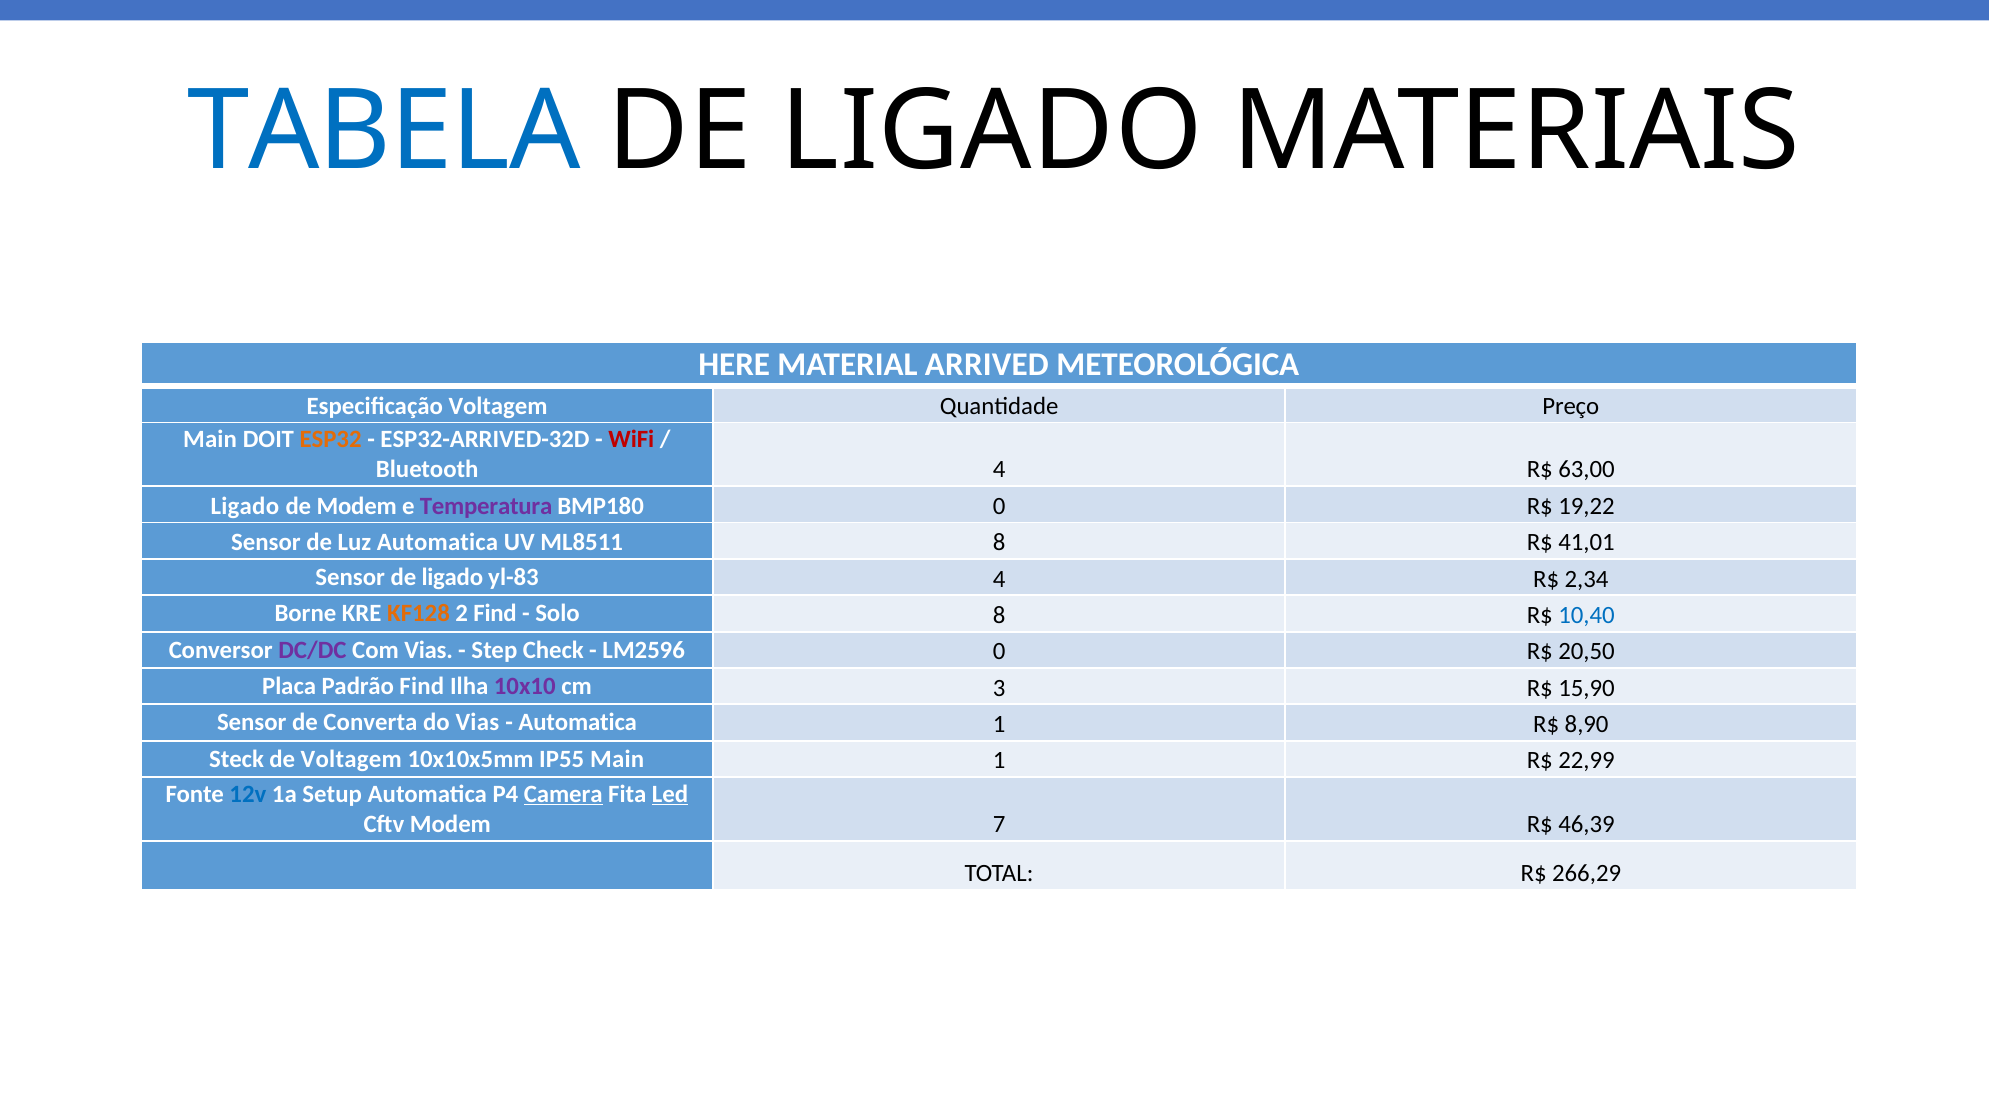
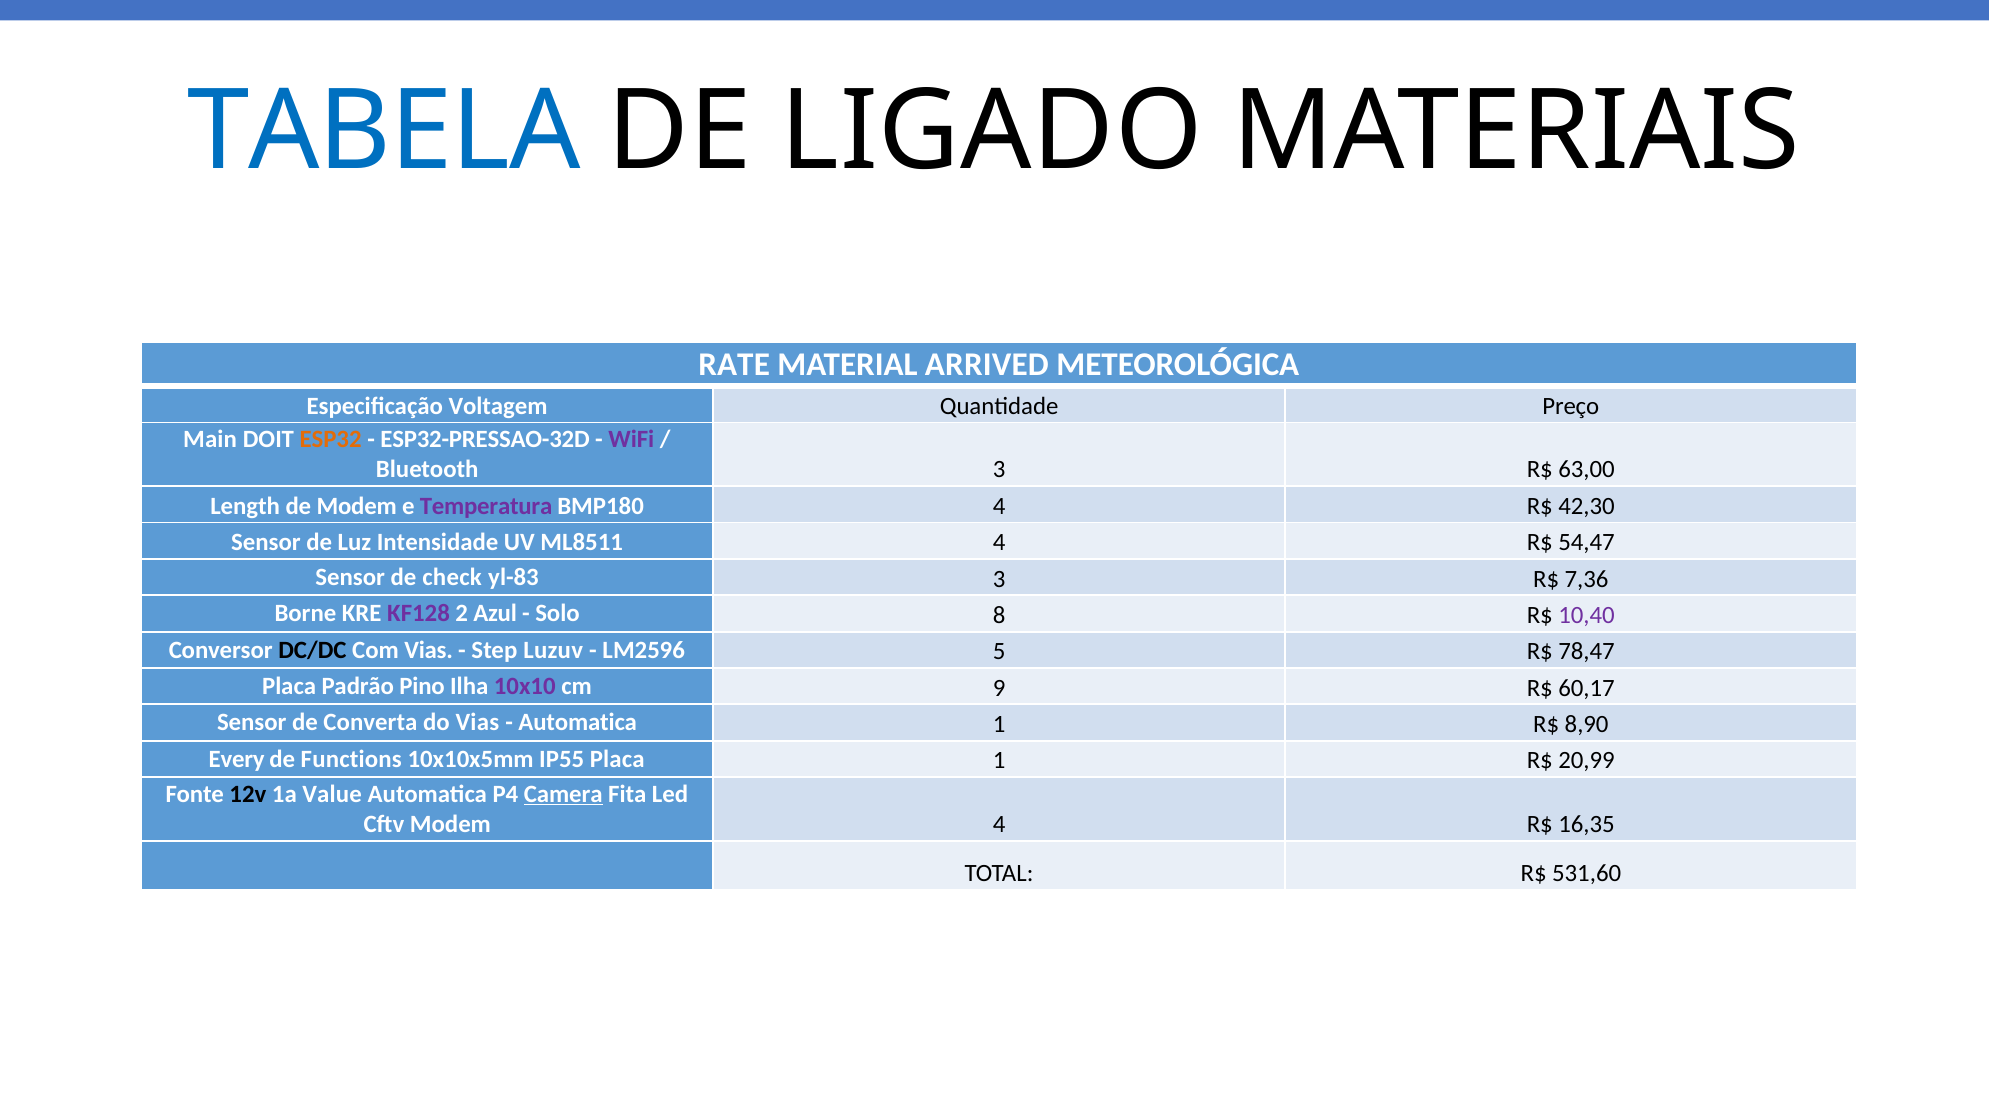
HERE: HERE -> RATE (734, 365)
ESP32-ARRIVED-32D: ESP32-ARRIVED-32D -> ESP32-PRESSAO-32D (485, 439)
WiFi colour: red -> purple (631, 439)
Bluetooth 4: 4 -> 3 (999, 470)
Ligado: Ligado -> Length (245, 506)
BMP180 0: 0 -> 4 (999, 506)
19,22: 19,22 -> 42,30 (1587, 506)
Luz Automatica: Automatica -> Intensidade (438, 542)
ML8511 8: 8 -> 4 (999, 542)
41,01: 41,01 -> 54,47 (1587, 542)
Sensor de ligado: ligado -> check (452, 577)
yl-83 4: 4 -> 3 (999, 579)
2,34: 2,34 -> 7,36 (1587, 579)
KF128 colour: orange -> purple (419, 614)
2 Find: Find -> Azul (495, 614)
10,40 colour: blue -> purple (1587, 615)
DC/DC colour: purple -> black (312, 650)
Check: Check -> Luzuv (553, 650)
LM2596 0: 0 -> 5 (999, 651)
20,50: 20,50 -> 78,47 (1587, 651)
Padrão Find: Find -> Pino (422, 686)
3: 3 -> 9 (999, 688)
15,90: 15,90 -> 60,17 (1587, 688)
Steck: Steck -> Every (237, 759)
de Voltagem: Voltagem -> Functions (351, 759)
IP55 Main: Main -> Placa (617, 759)
22,99: 22,99 -> 20,99 (1587, 761)
12v colour: blue -> black (248, 794)
Setup: Setup -> Value (332, 794)
Led underline: present -> none (670, 794)
Modem 7: 7 -> 4 (999, 824)
46,39: 46,39 -> 16,35 (1587, 824)
266,29: 266,29 -> 531,60 (1587, 873)
